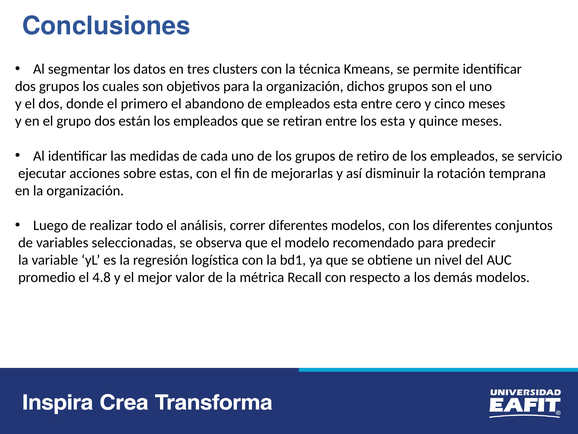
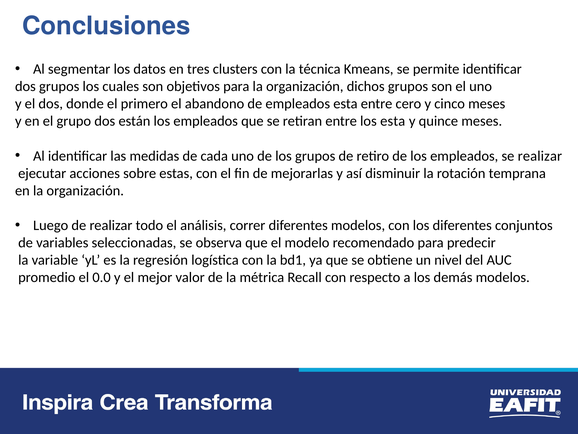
se servicio: servicio -> realizar (540, 156)
4.8: 4.8 -> 0.0 (102, 277)
